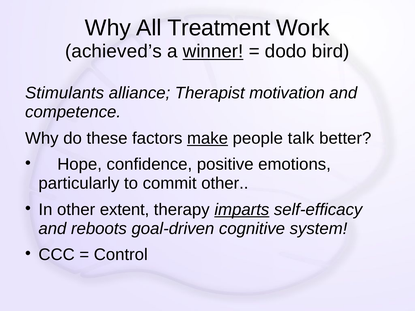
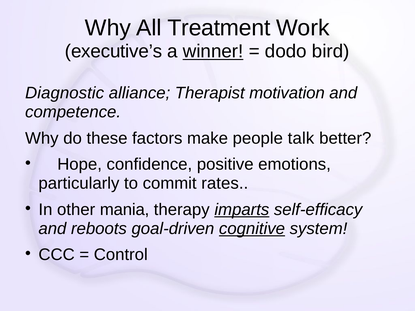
achieved’s: achieved’s -> executive’s (114, 52)
Stimulants: Stimulants -> Diagnostic (65, 93)
make underline: present -> none (208, 138)
commit other: other -> rates (225, 184)
extent: extent -> mania (125, 210)
cognitive underline: none -> present (252, 229)
